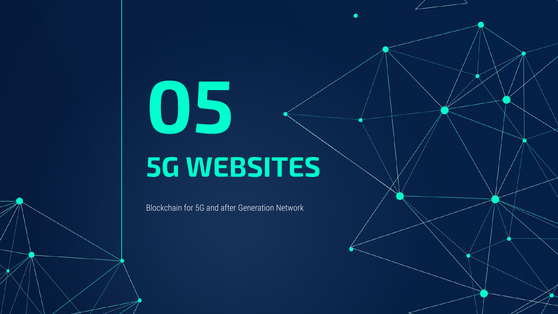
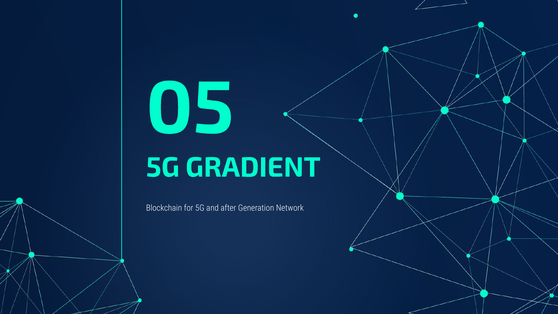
WEBSITES: WEBSITES -> GRADIENT (253, 167)
